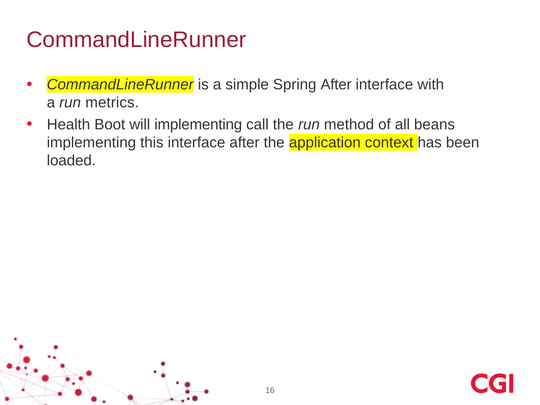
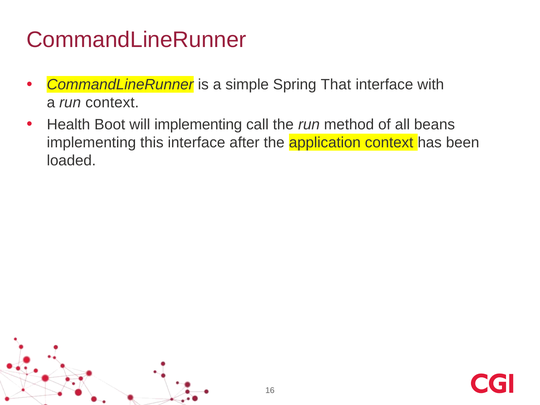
Spring After: After -> That (336, 85)
run metrics: metrics -> context (112, 103)
